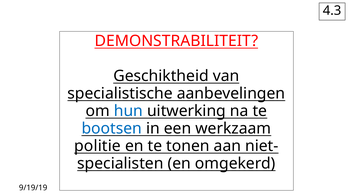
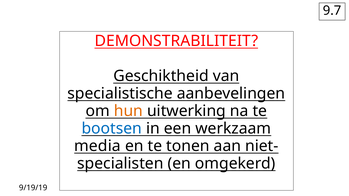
4.3: 4.3 -> 9.7 (332, 11)
hun colour: blue -> orange (128, 111)
politie: politie -> media (97, 146)
